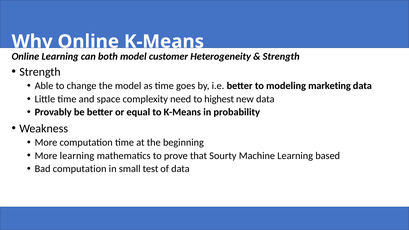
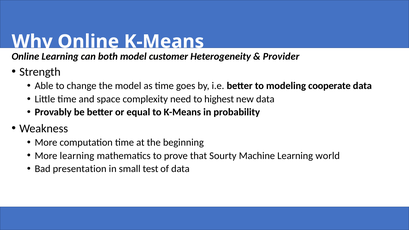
Strength: Strength -> Provider (281, 56)
marketing: marketing -> cooperate (329, 86)
based: based -> world (328, 156)
Bad computation: computation -> presentation (80, 169)
